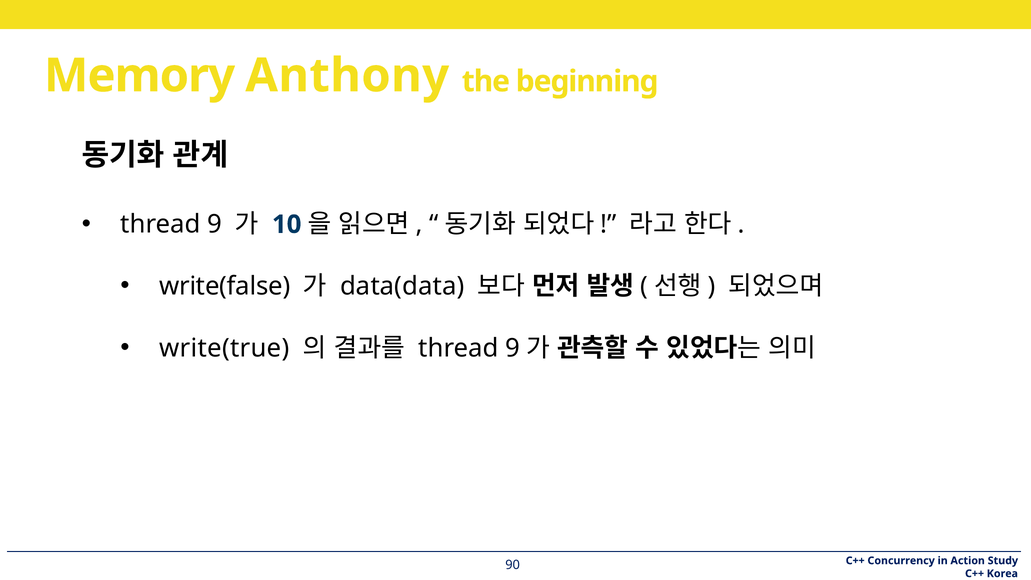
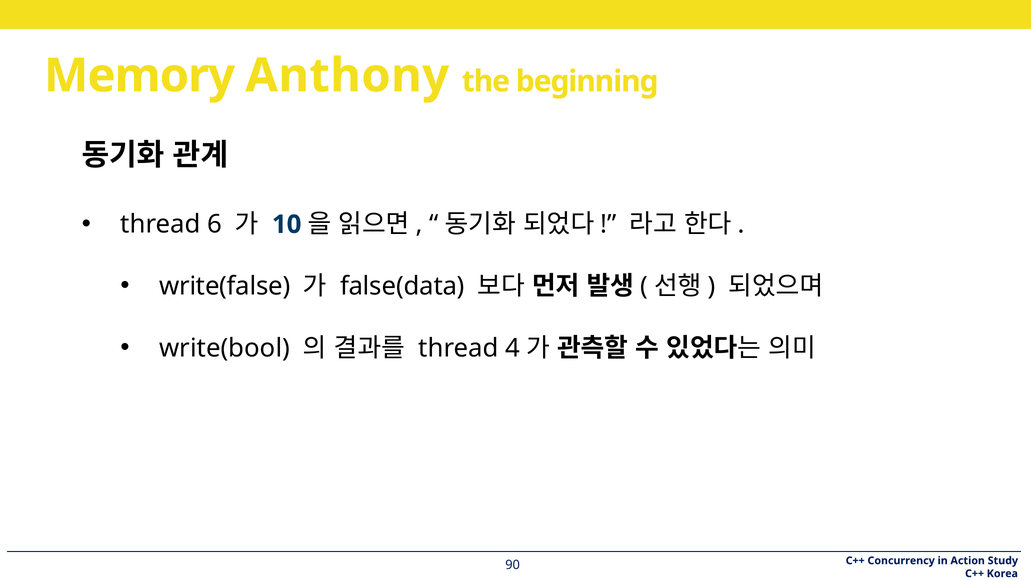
9: 9 -> 6 (215, 224)
data(data: data(data -> false(data (402, 286)
write(true: write(true -> write(bool (225, 348)
9: 9 -> 4 (513, 348)
